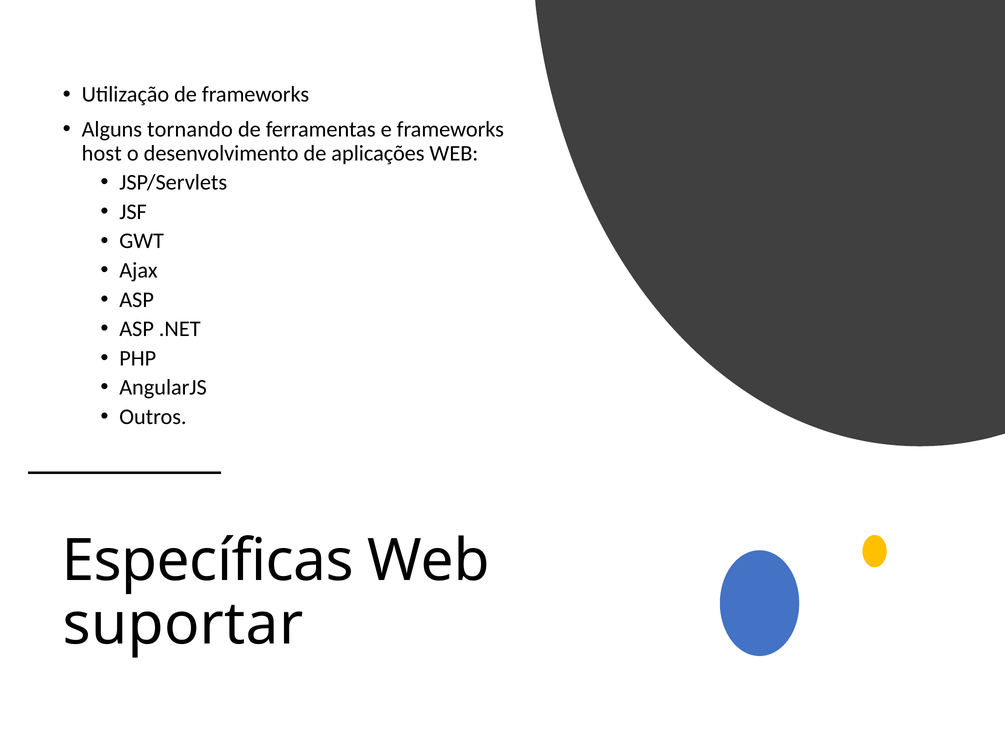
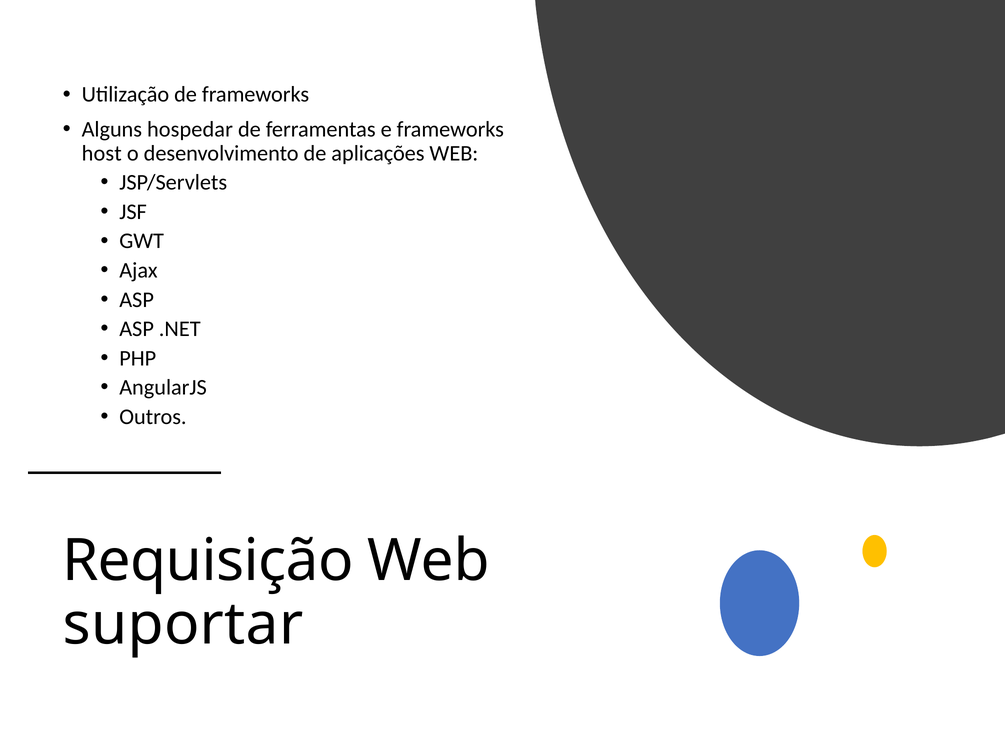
tornando: tornando -> hospedar (190, 129)
Específicas: Específicas -> Requisição (208, 561)
